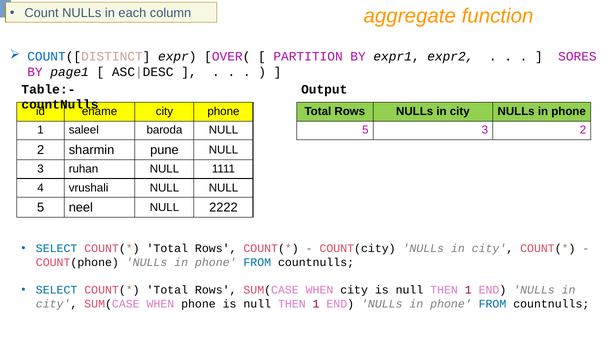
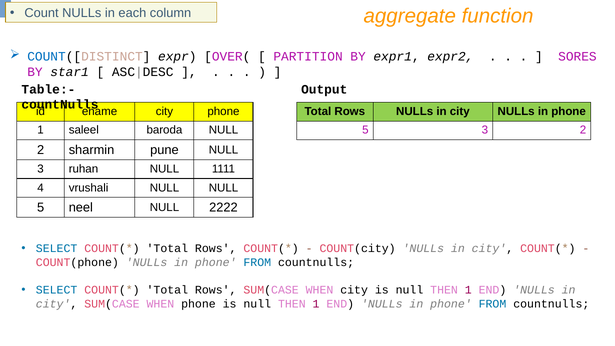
page1: page1 -> star1 (70, 72)
